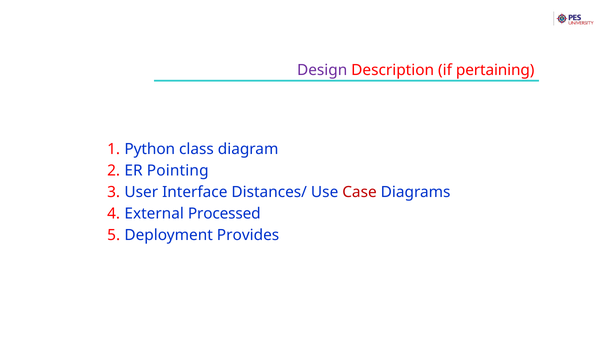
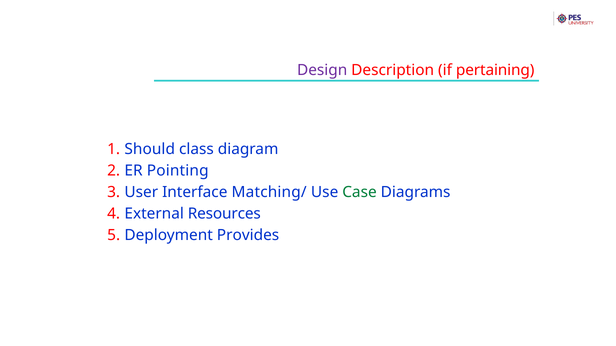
Python: Python -> Should (150, 149)
Distances/: Distances/ -> Matching/ (269, 192)
Case colour: red -> green (359, 192)
Processed: Processed -> Resources (224, 214)
